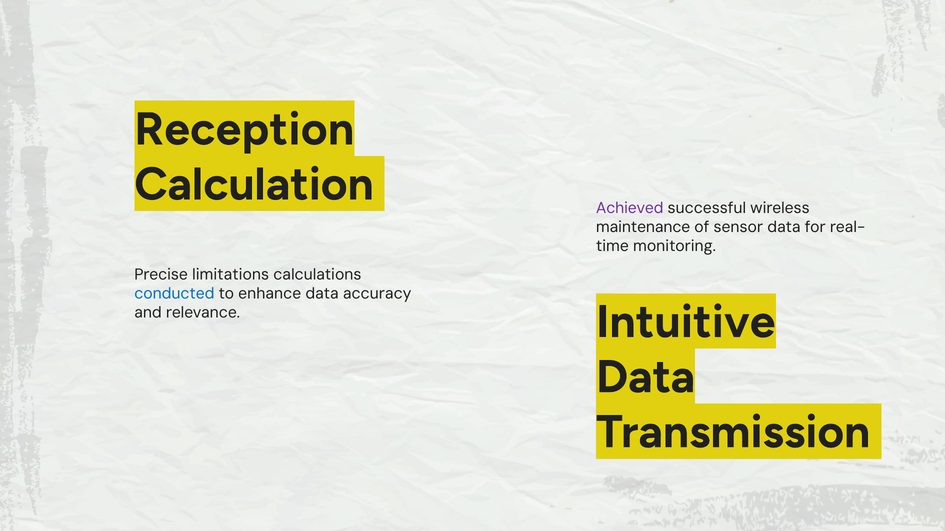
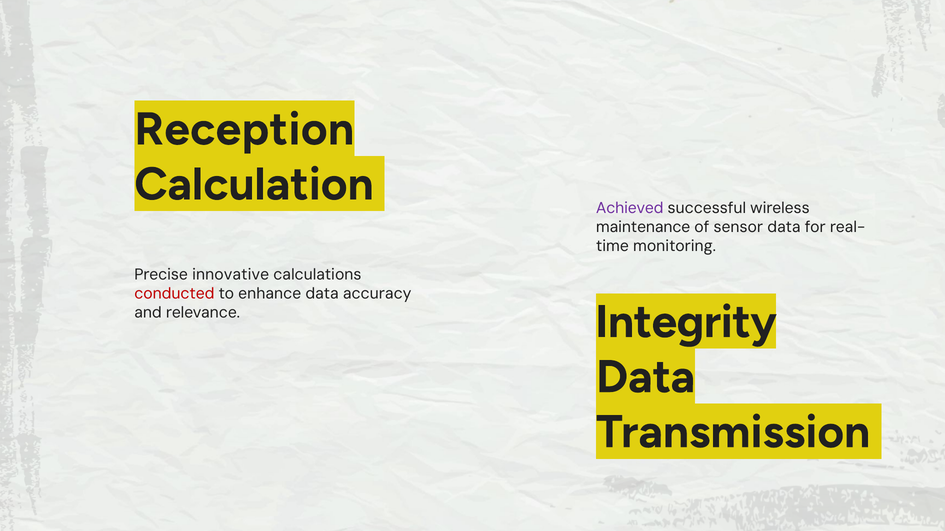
limitations: limitations -> innovative (231, 275)
conducted colour: blue -> red (174, 294)
Intuitive: Intuitive -> Integrity (686, 322)
